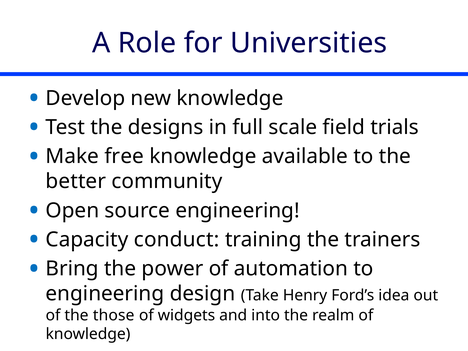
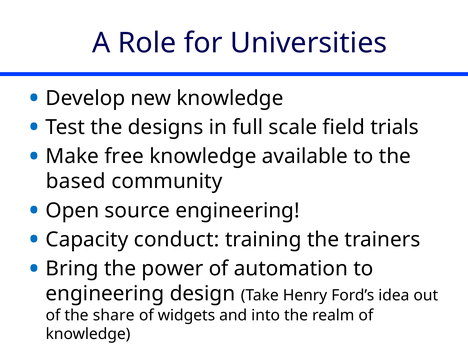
better: better -> based (76, 181)
those: those -> share (114, 315)
